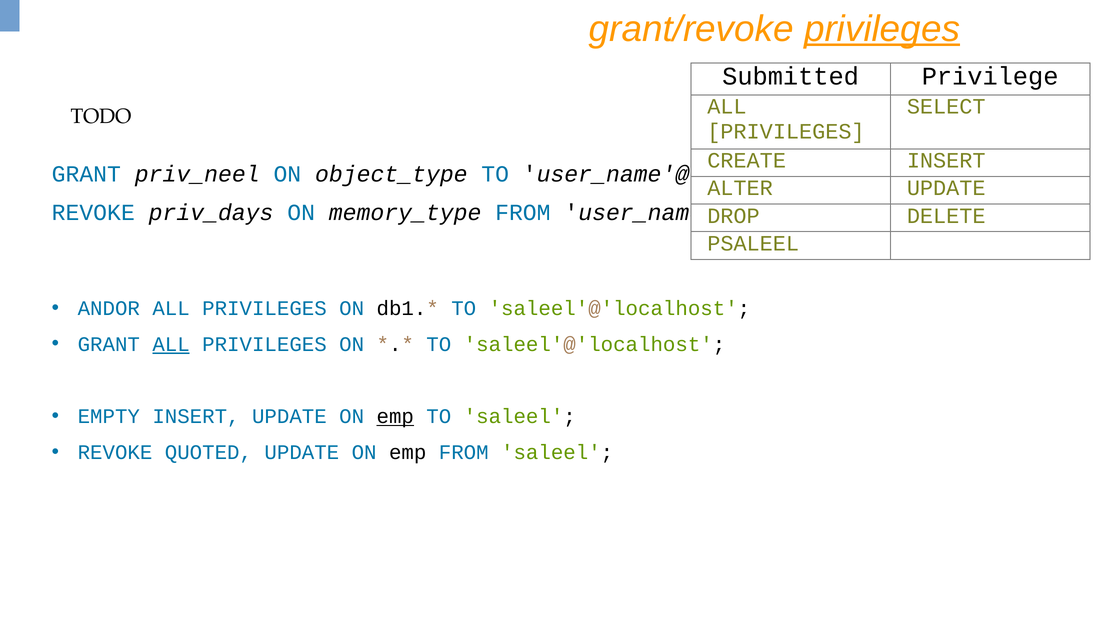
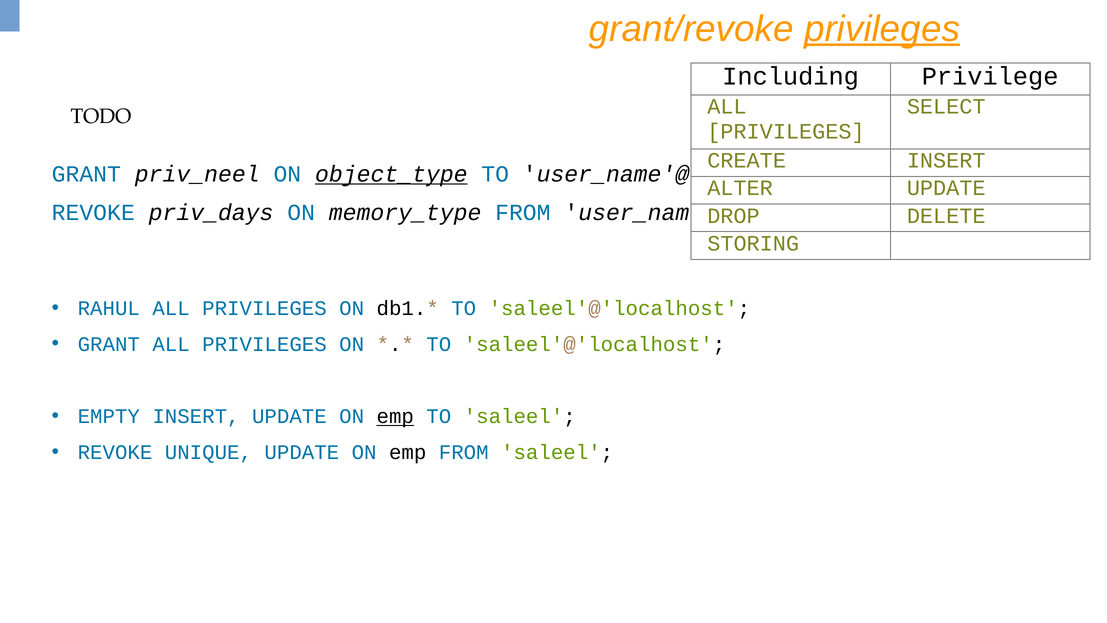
Submitted: Submitted -> Including (791, 76)
object_type underline: none -> present (391, 174)
PSALEEL: PSALEEL -> STORING (753, 243)
ANDOR: ANDOR -> RAHUL (109, 308)
ALL underline: present -> none (171, 344)
QUOTED: QUOTED -> UNIQUE (208, 452)
